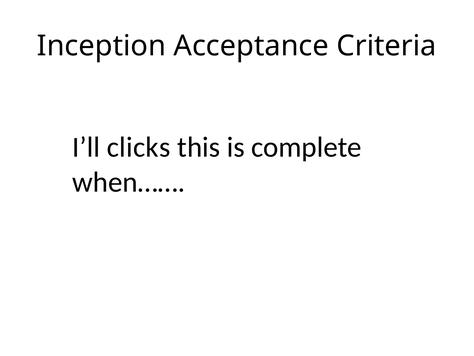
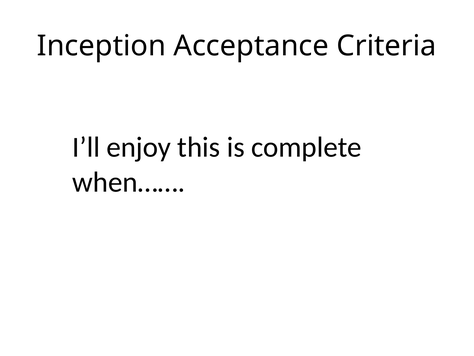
clicks: clicks -> enjoy (139, 147)
